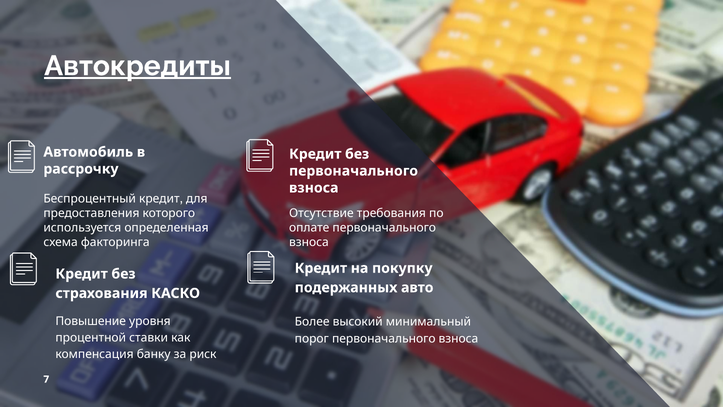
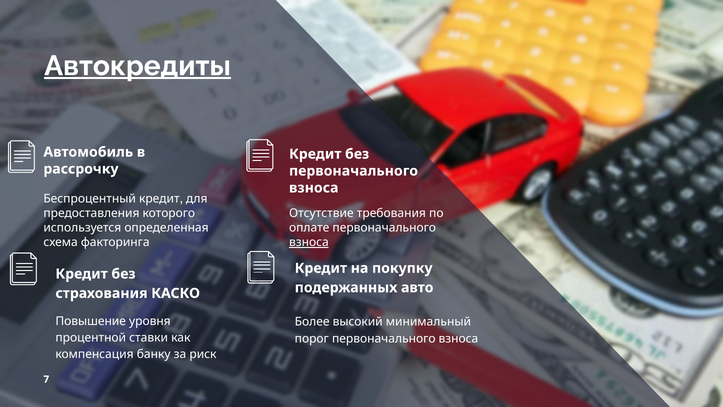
взноса underline: none -> present (309, 242)
